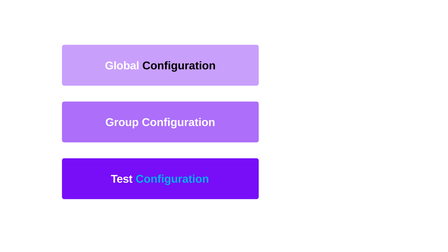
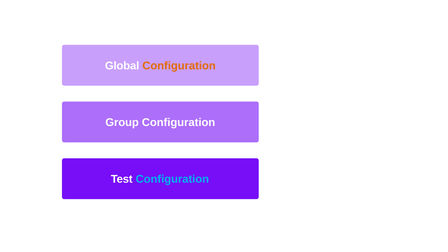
Configuration colour: black -> orange (179, 66)
